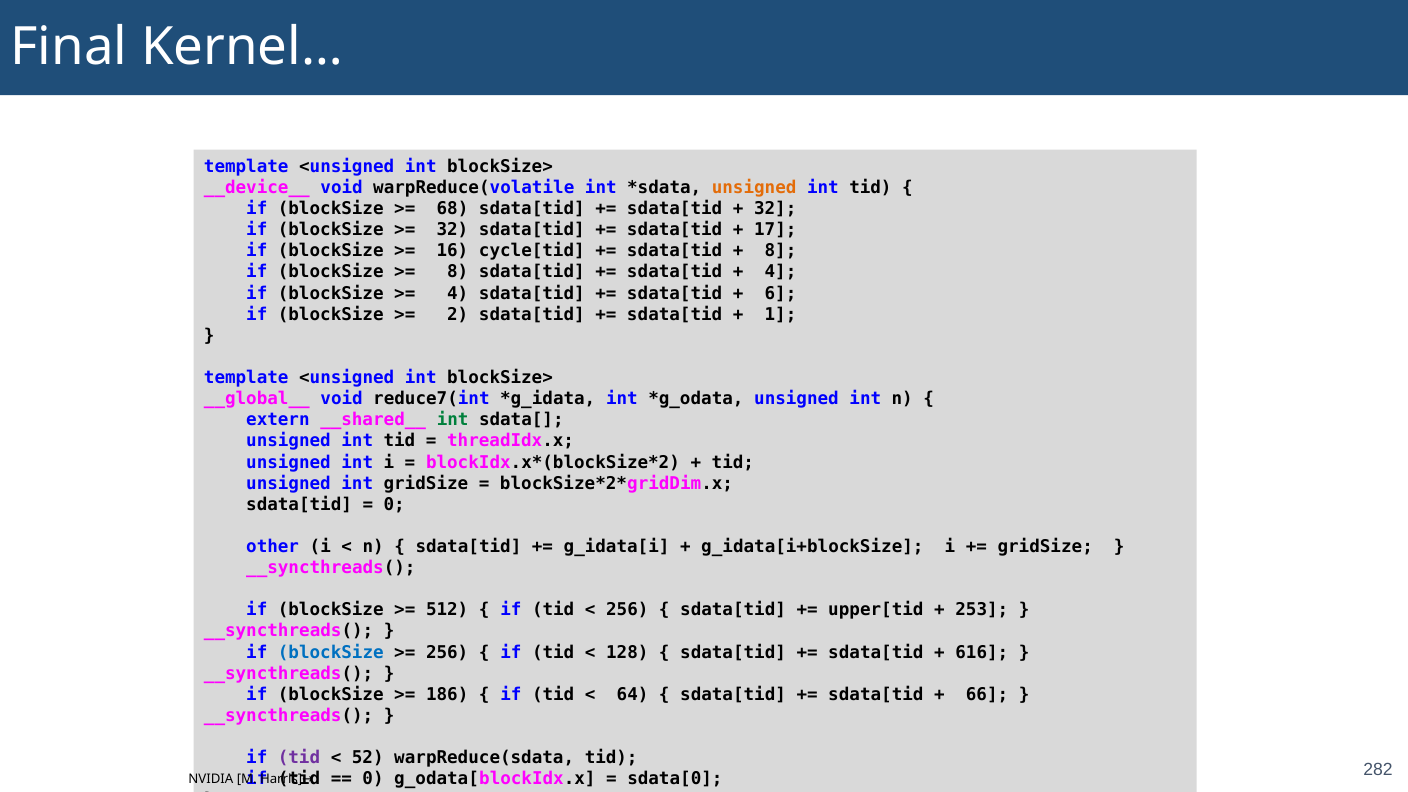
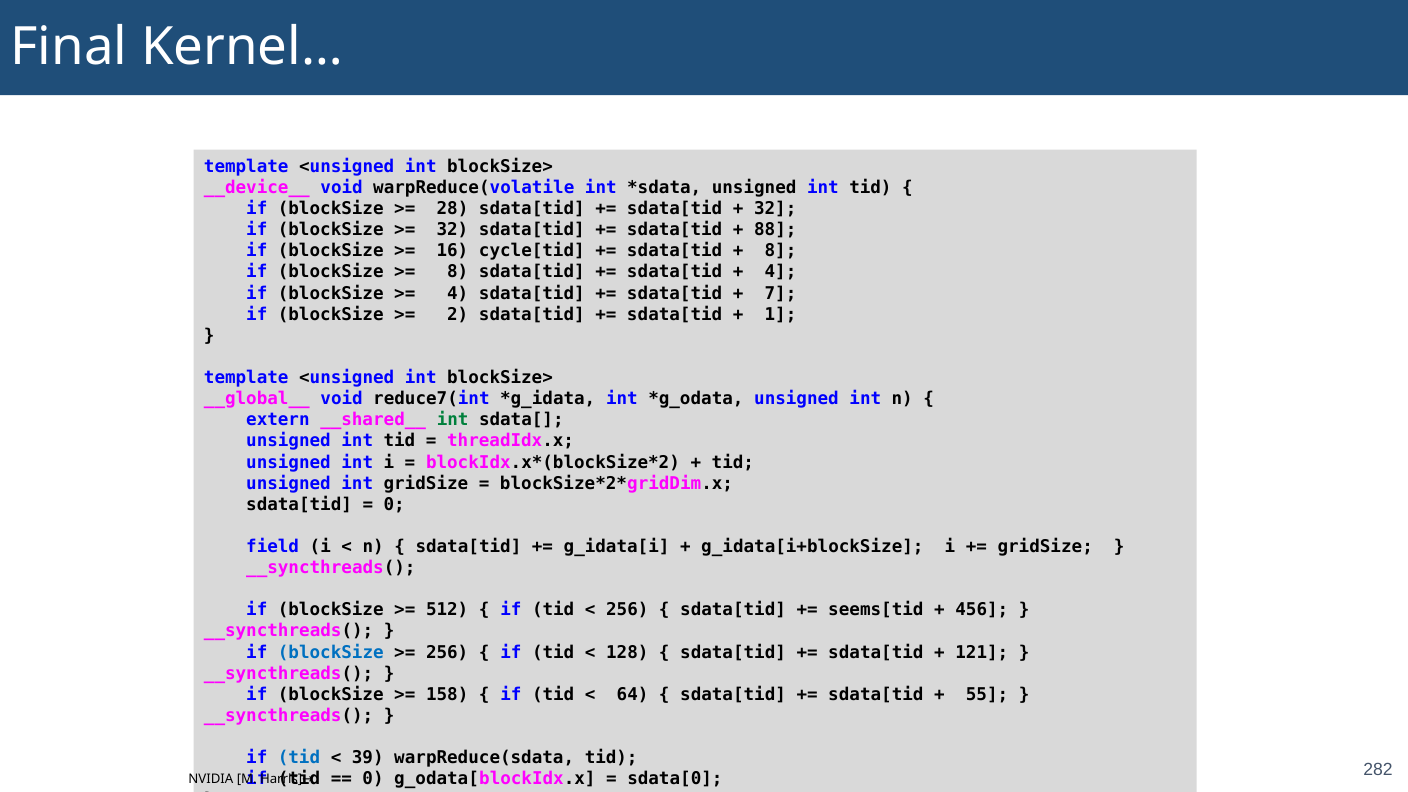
unsigned colour: orange -> black (754, 188)
68: 68 -> 28 (452, 209)
17: 17 -> 88 (775, 230)
6: 6 -> 7 (781, 293)
other: other -> field (273, 547)
upper[tid: upper[tid -> seems[tid (876, 610)
253: 253 -> 456 (982, 610)
616: 616 -> 121 (982, 652)
186: 186 -> 158 (447, 695)
66: 66 -> 55 (987, 695)
tid colour: purple -> blue (299, 758)
52: 52 -> 39 (368, 758)
